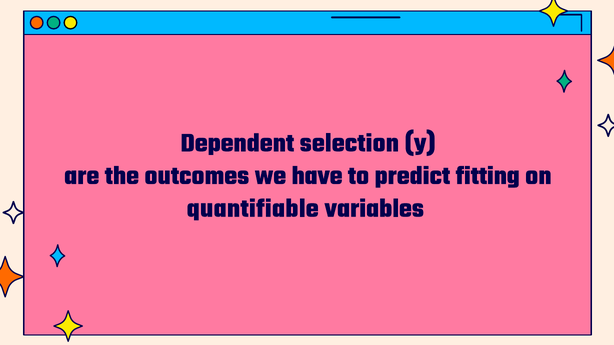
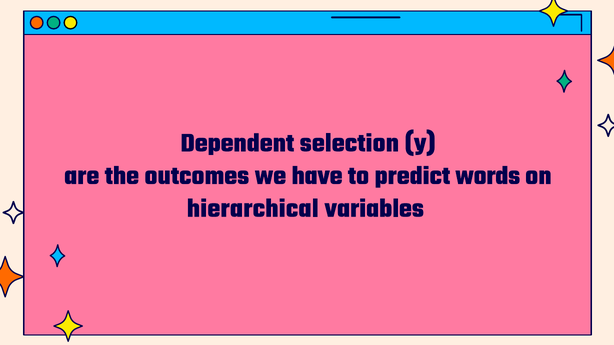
fitting: fitting -> words (488, 175)
quantifiable: quantifiable -> hierarchical (253, 208)
